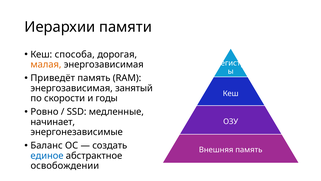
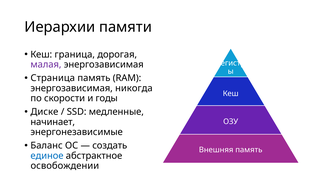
способа: способа -> граница (75, 54)
малая colour: orange -> purple (46, 64)
Приведёт: Приведёт -> Страница (53, 78)
занятый: занятый -> никогда (134, 88)
Ровно: Ровно -> Диске (44, 112)
